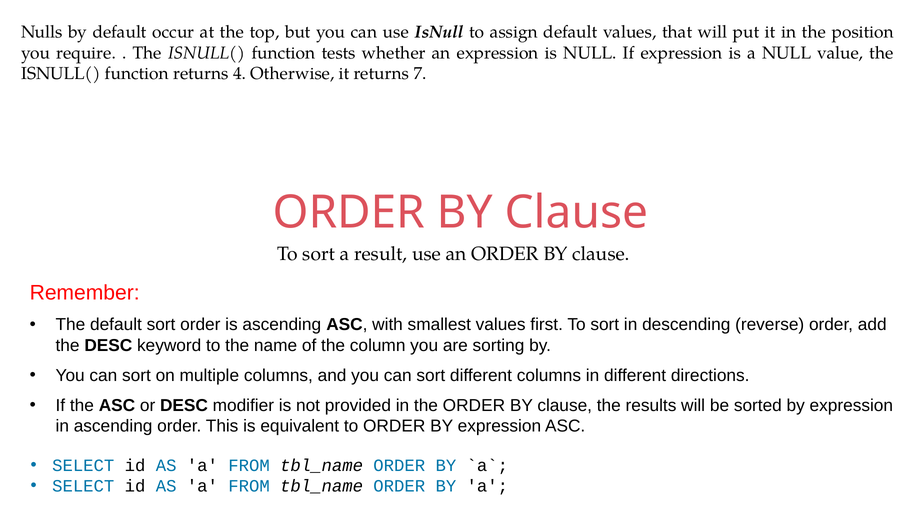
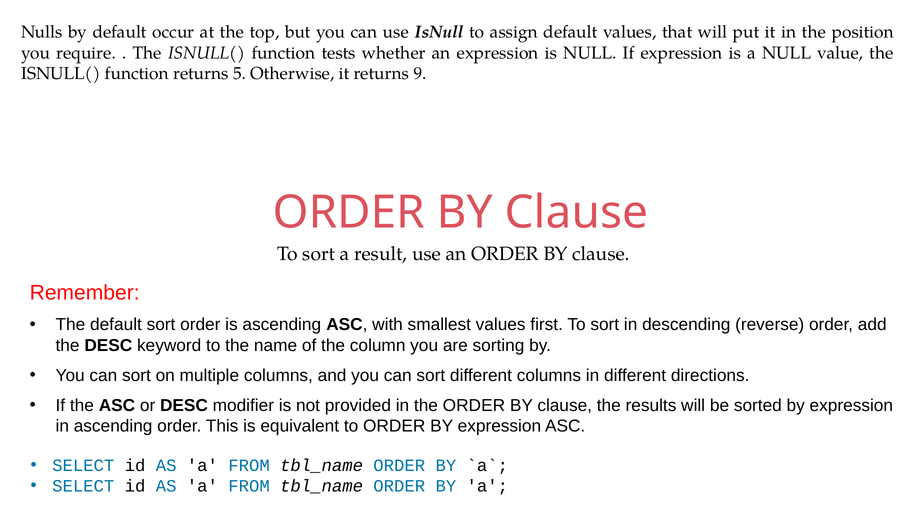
4: 4 -> 5 (240, 74)
7: 7 -> 9 (420, 74)
